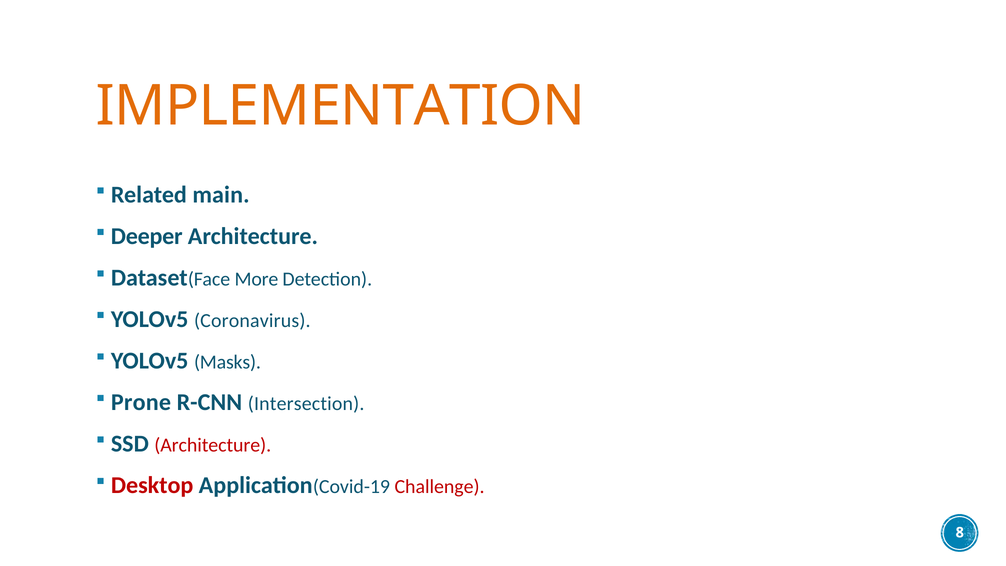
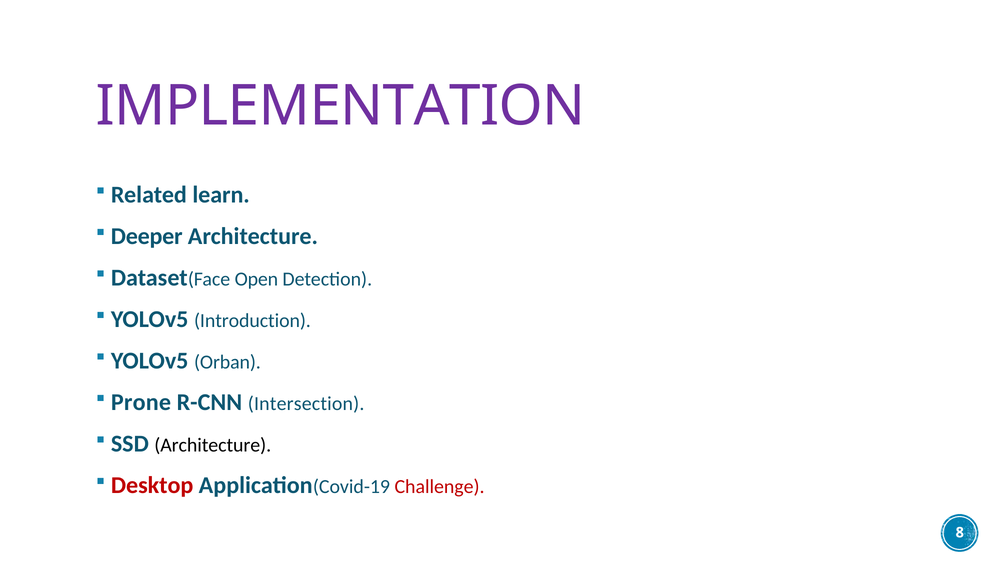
IMPLEMENTATION colour: orange -> purple (341, 106)
main: main -> learn (221, 195)
More: More -> Open (256, 279)
Coronavirus: Coronavirus -> Introduction (252, 321)
Masks: Masks -> Orban (227, 362)
Architecture colour: red -> black (213, 445)
